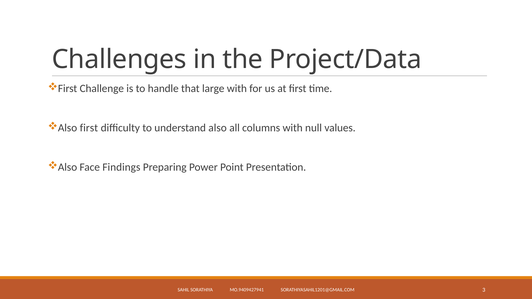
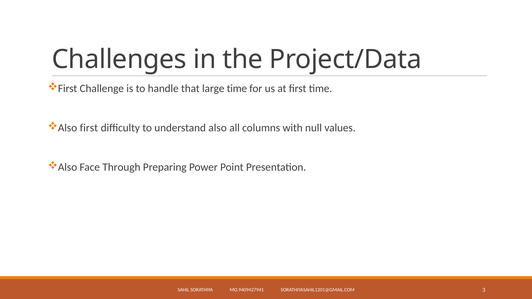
large with: with -> time (237, 88)
Findings: Findings -> Through (121, 167)
